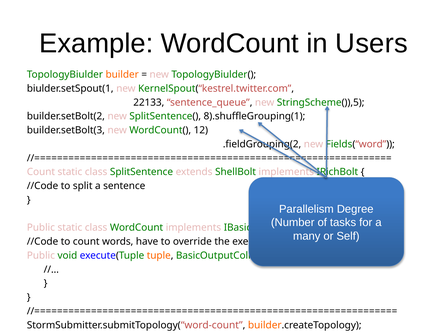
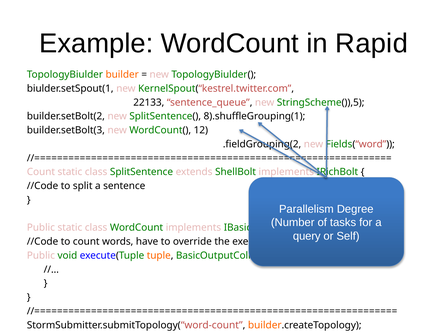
Users: Users -> Rapid (372, 43)
many: many -> query (307, 236)
